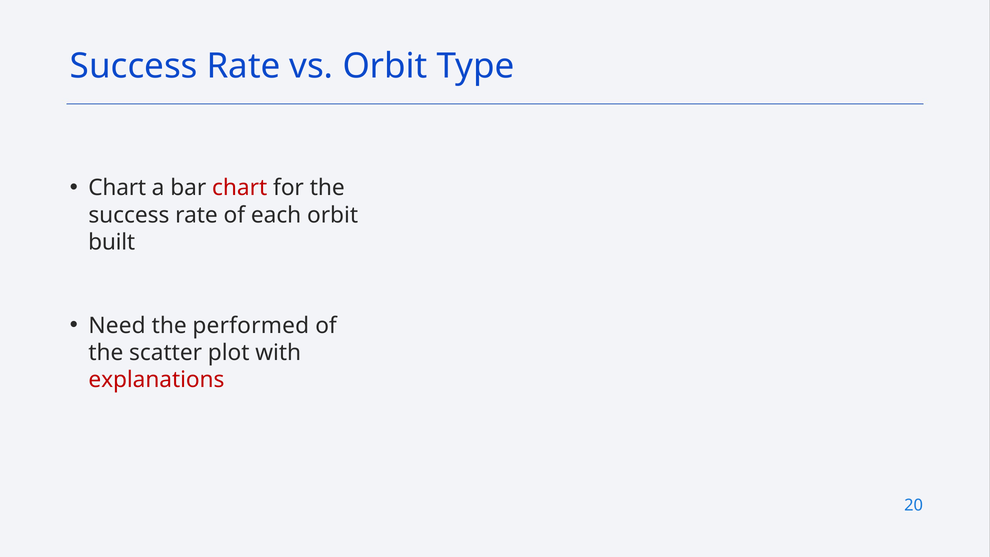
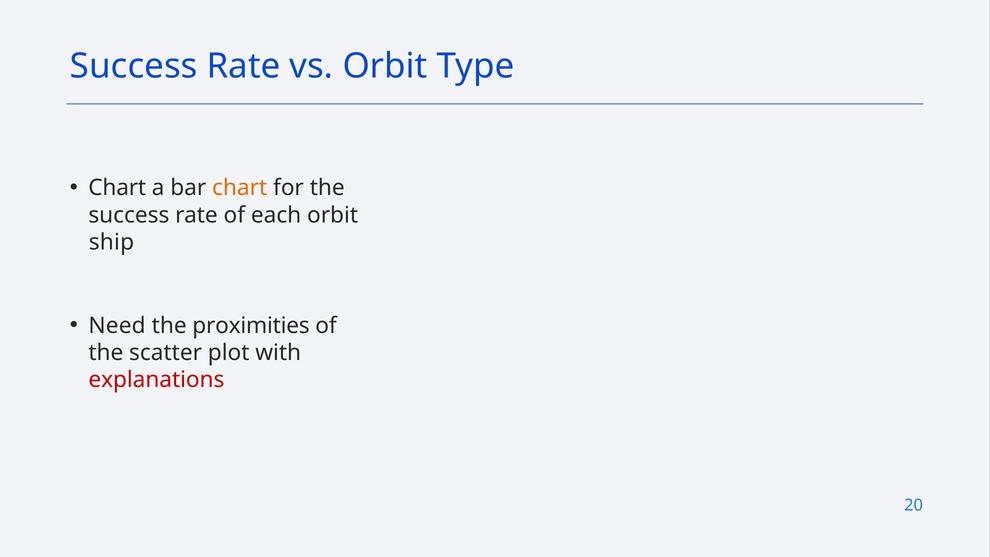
chart colour: red -> orange (240, 188)
built: built -> ship (111, 242)
performed: performed -> proximities (251, 326)
